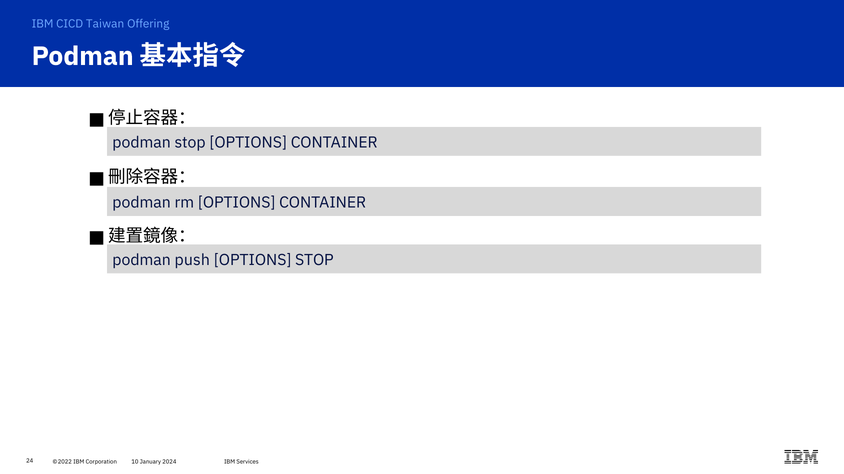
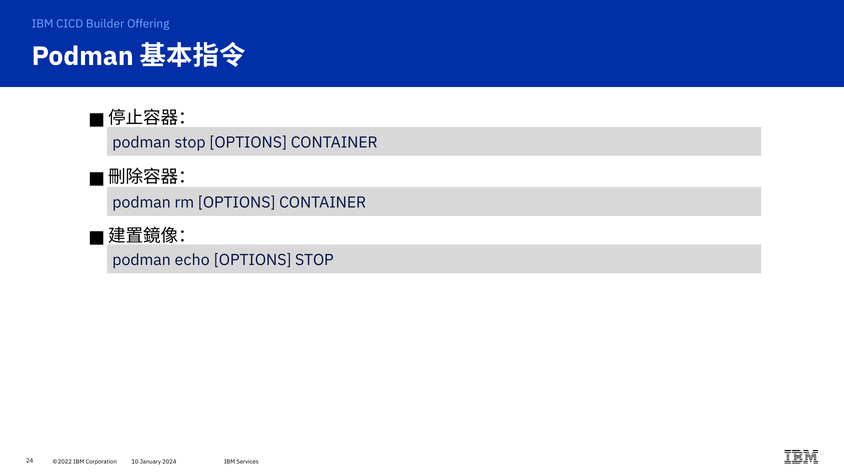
Taiwan: Taiwan -> Builder (105, 24)
push: push -> echo (192, 260)
